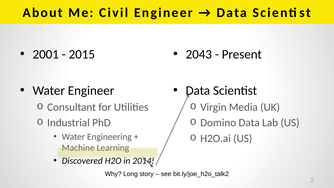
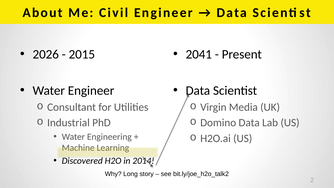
2001: 2001 -> 2026 (46, 54)
2043: 2043 -> 2041 (199, 54)
